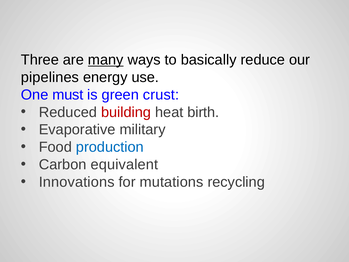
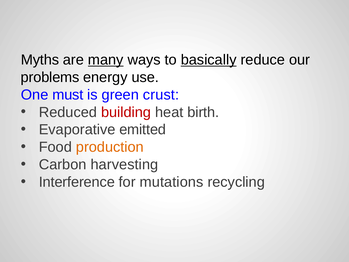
Three: Three -> Myths (40, 60)
basically underline: none -> present (209, 60)
pipelines: pipelines -> problems (50, 77)
military: military -> emitted (143, 130)
production colour: blue -> orange (110, 147)
equivalent: equivalent -> harvesting (124, 164)
Innovations: Innovations -> Interference (77, 182)
